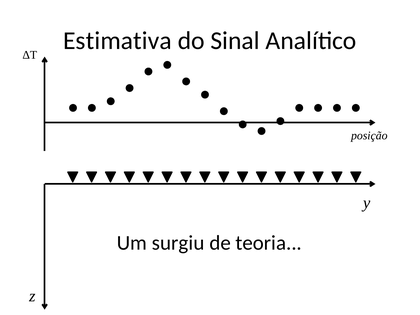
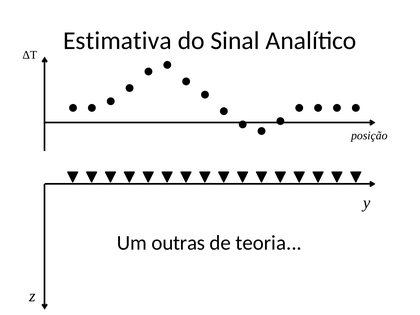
surgiu: surgiu -> outras (178, 243)
